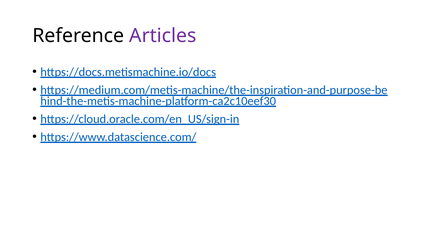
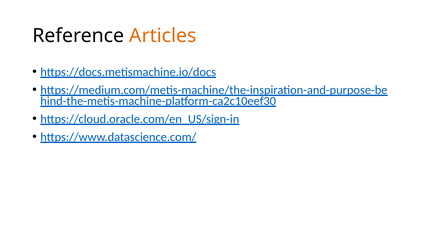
Articles colour: purple -> orange (163, 36)
